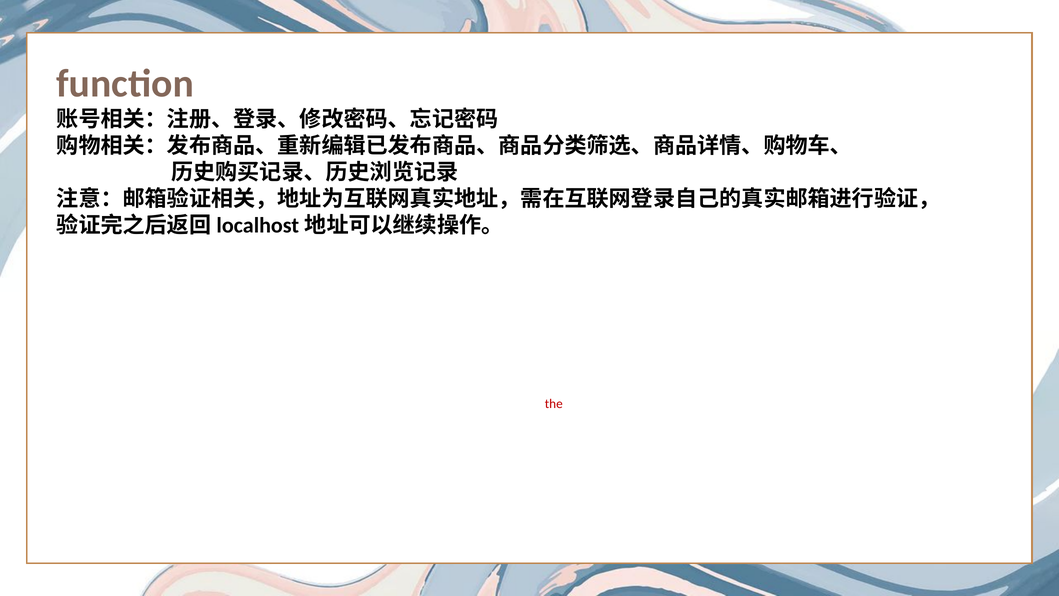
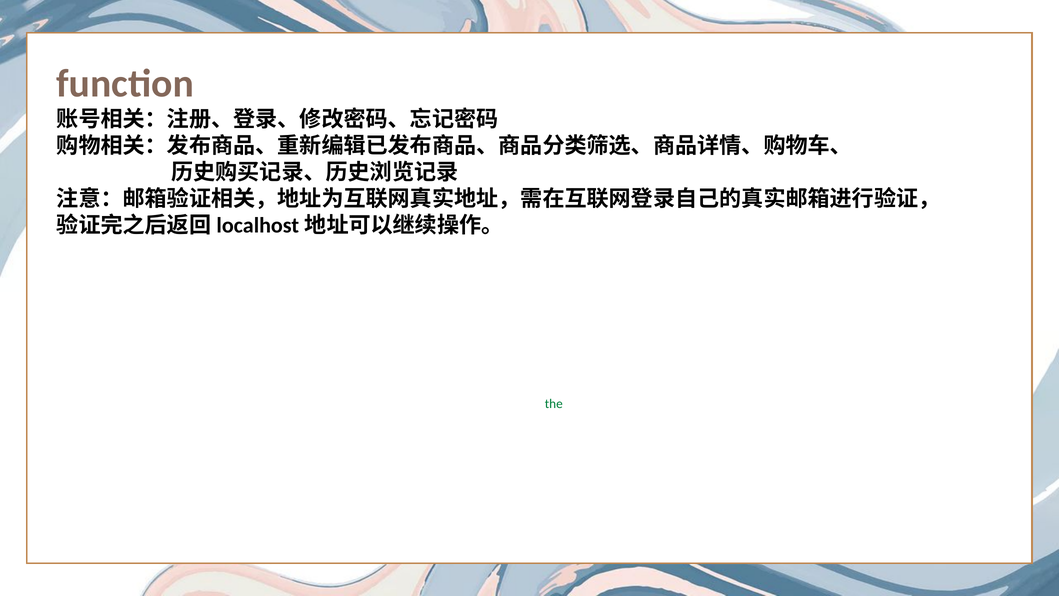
the colour: red -> green (554, 404)
